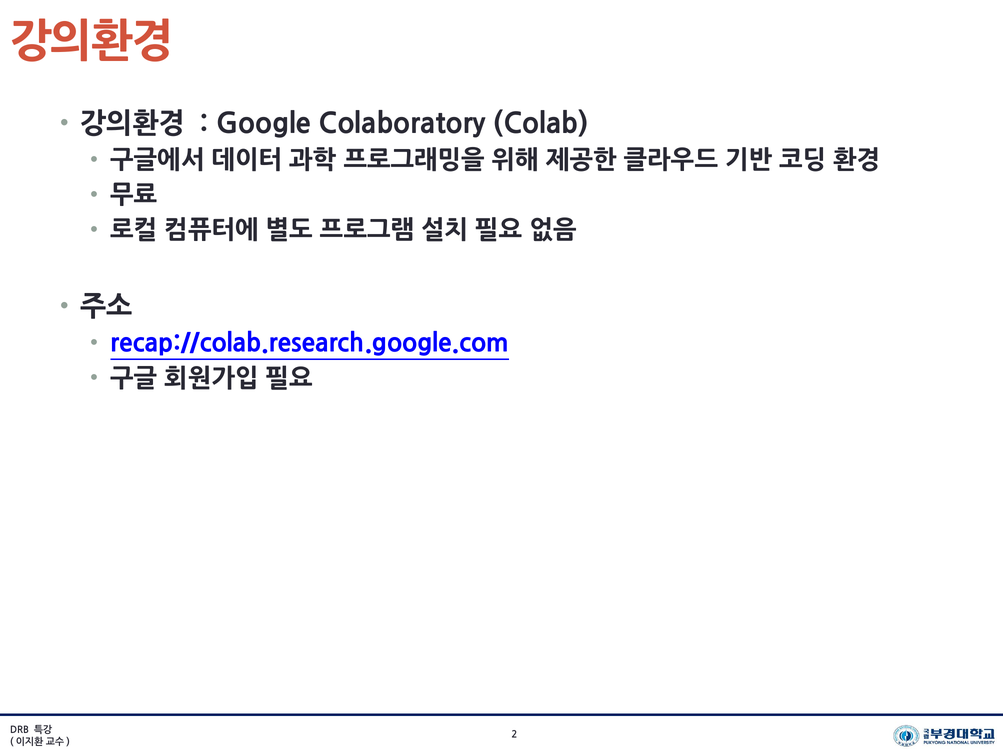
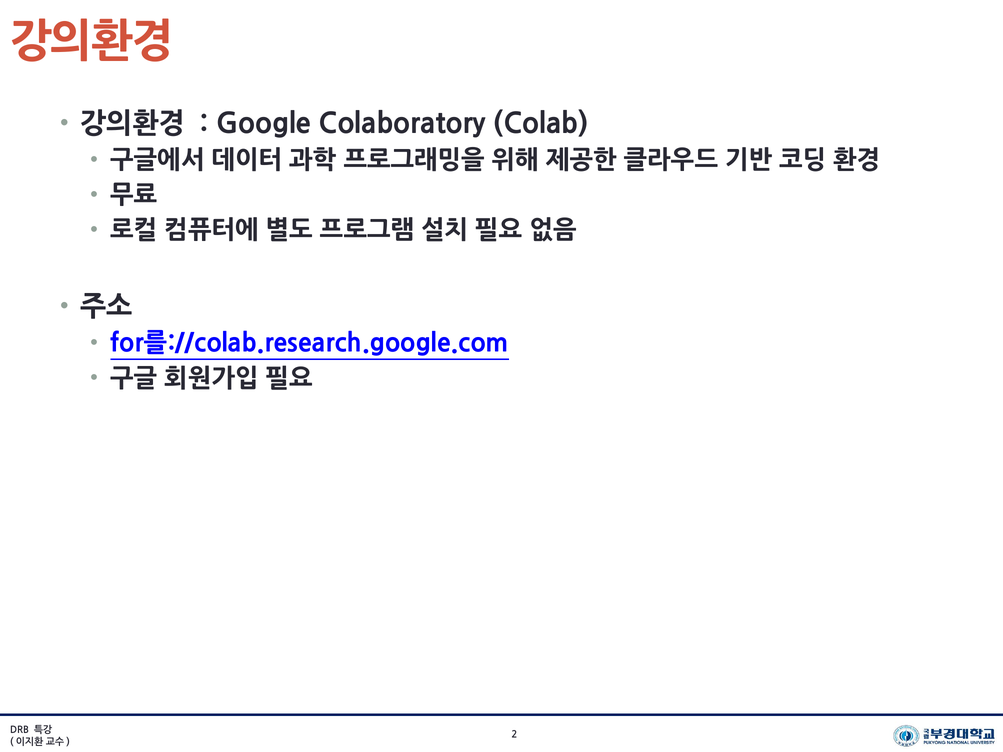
recap://colab.research.google.com: recap://colab.research.google.com -> for를://colab.research.google.com (309, 344)
